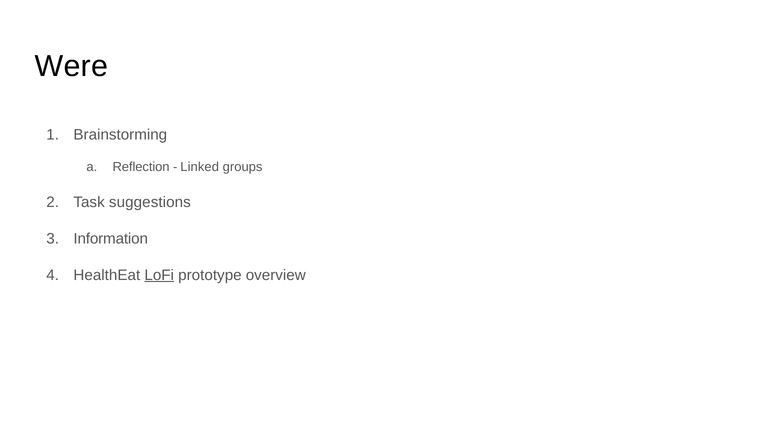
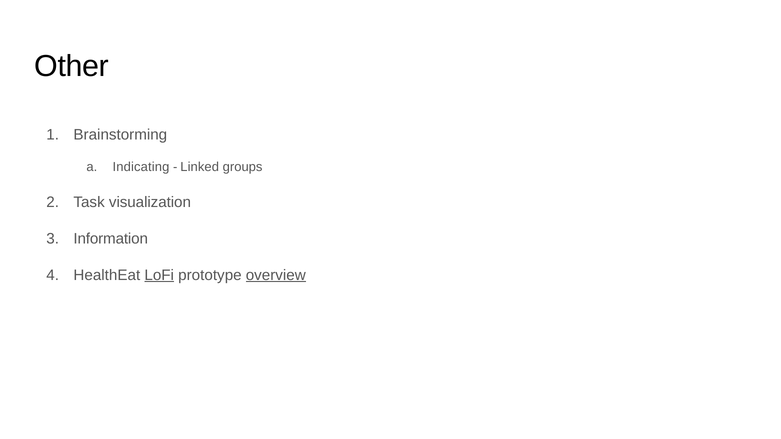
Were: Were -> Other (72, 66)
Reflection: Reflection -> Indicating (141, 167)
suggestions: suggestions -> visualization (150, 202)
overview underline: none -> present (276, 275)
